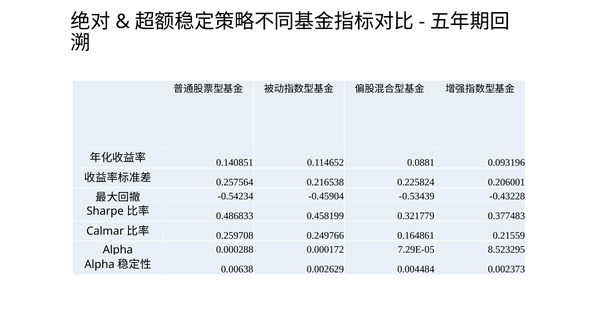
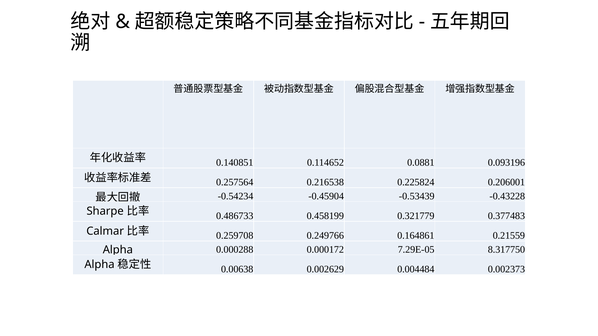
0.486833: 0.486833 -> 0.486733 (235, 216)
8.523295: 8.523295 -> 8.317750 (506, 250)
